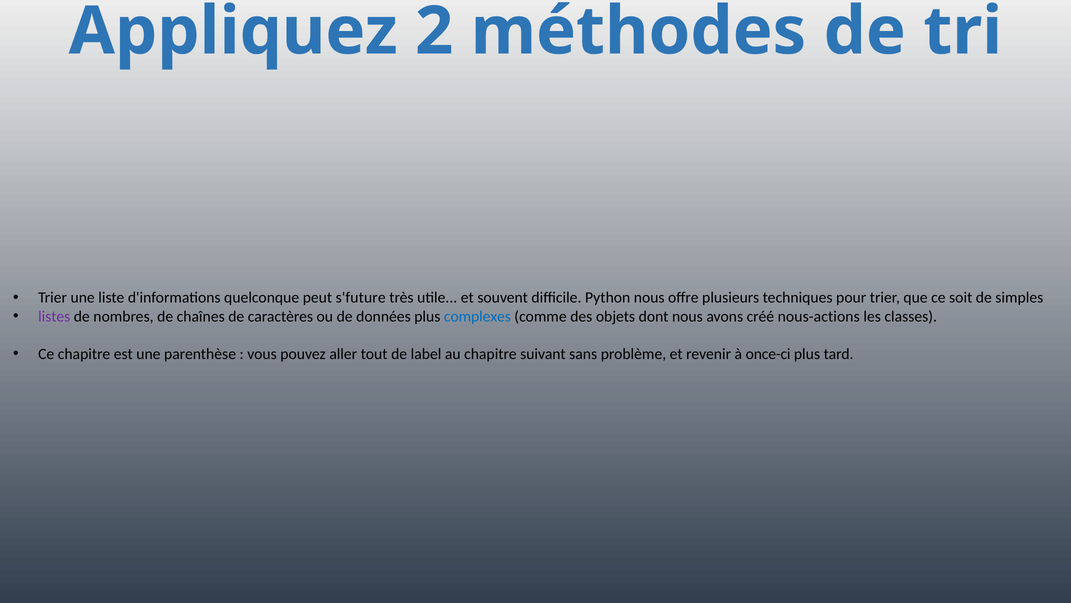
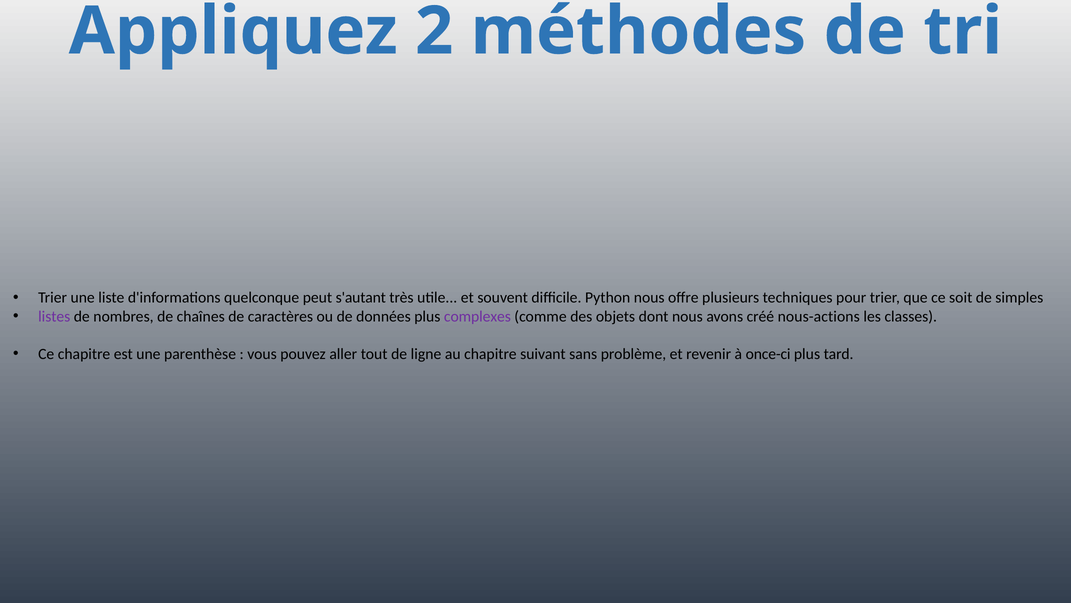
s'future: s'future -> s'autant (361, 297)
complexes colour: blue -> purple (477, 316)
label: label -> ligne (426, 354)
